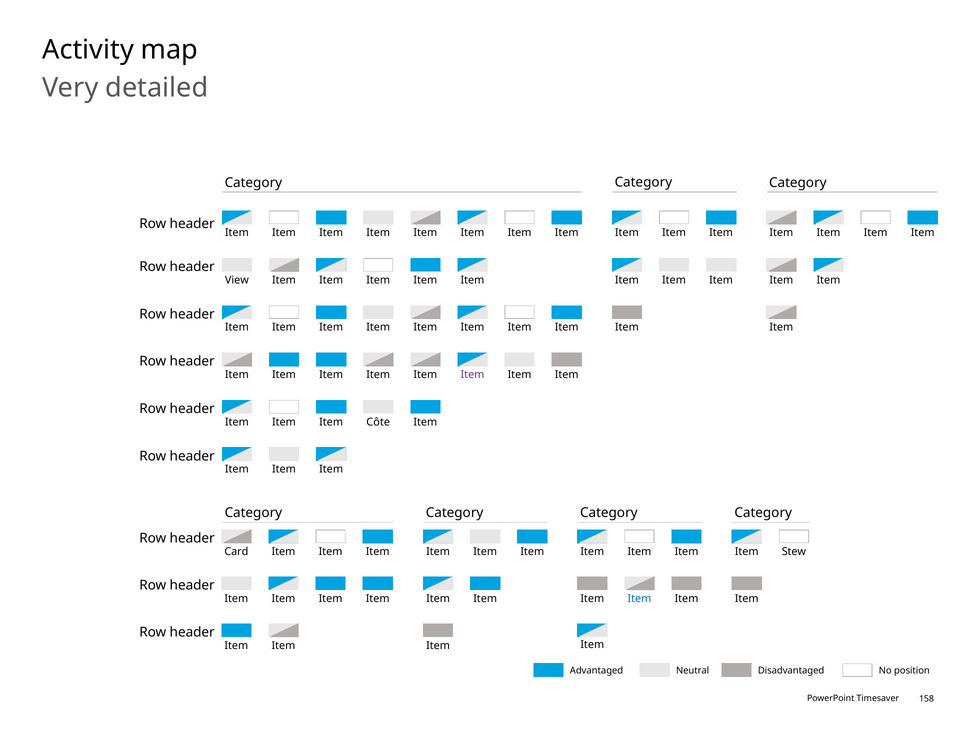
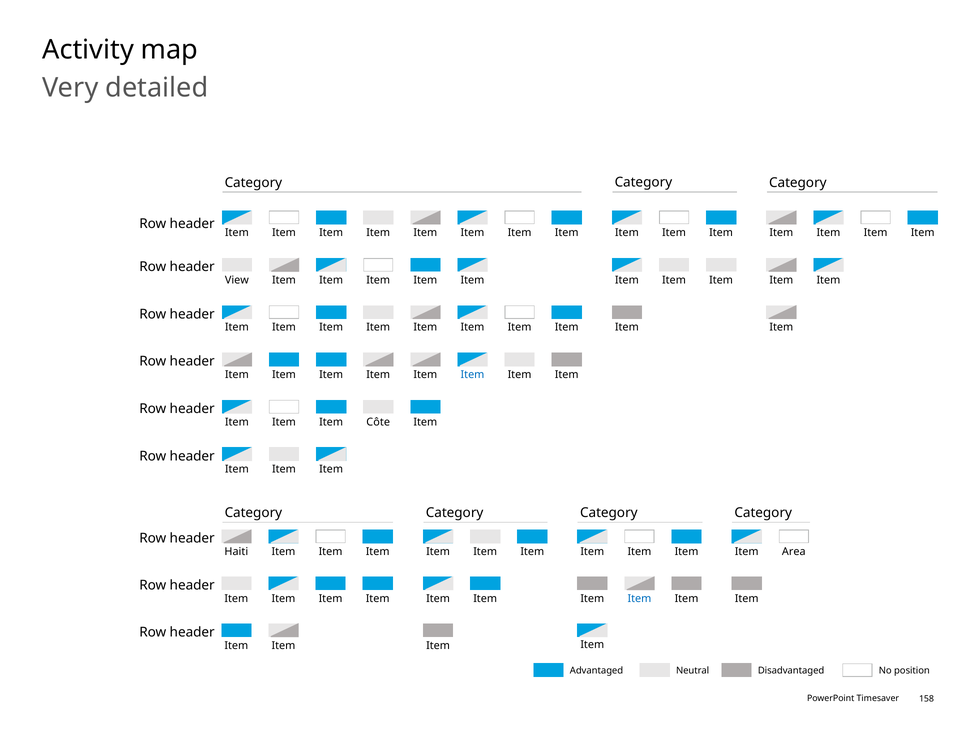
Item colour: purple -> blue (472, 375)
Card: Card -> Haiti (236, 552)
Stew: Stew -> Area (794, 552)
